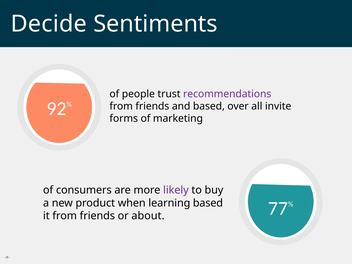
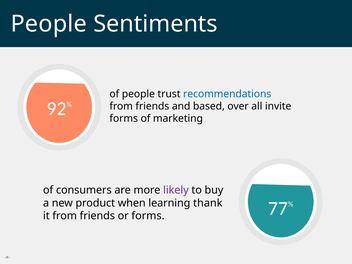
Decide: Decide -> People (49, 24)
recommendations colour: purple -> blue (227, 94)
learning based: based -> thank (208, 203)
or about: about -> forms (148, 216)
